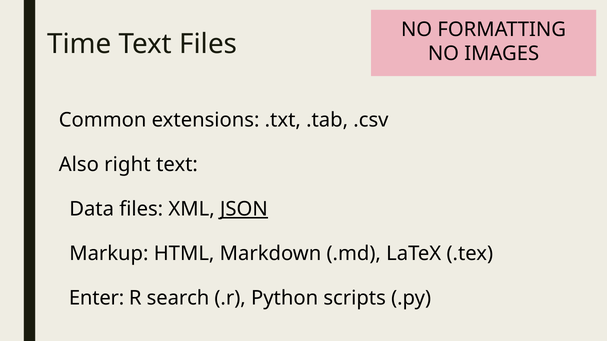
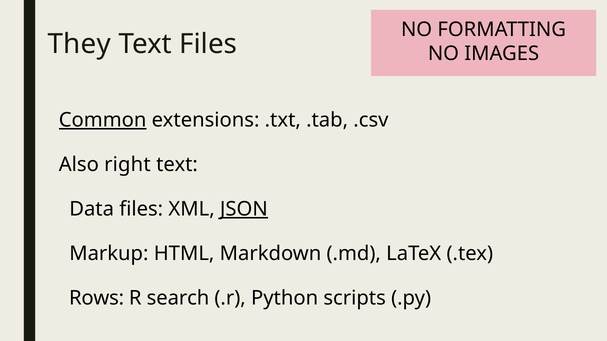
Time: Time -> They (79, 44)
Common underline: none -> present (103, 120)
Enter: Enter -> Rows (97, 298)
